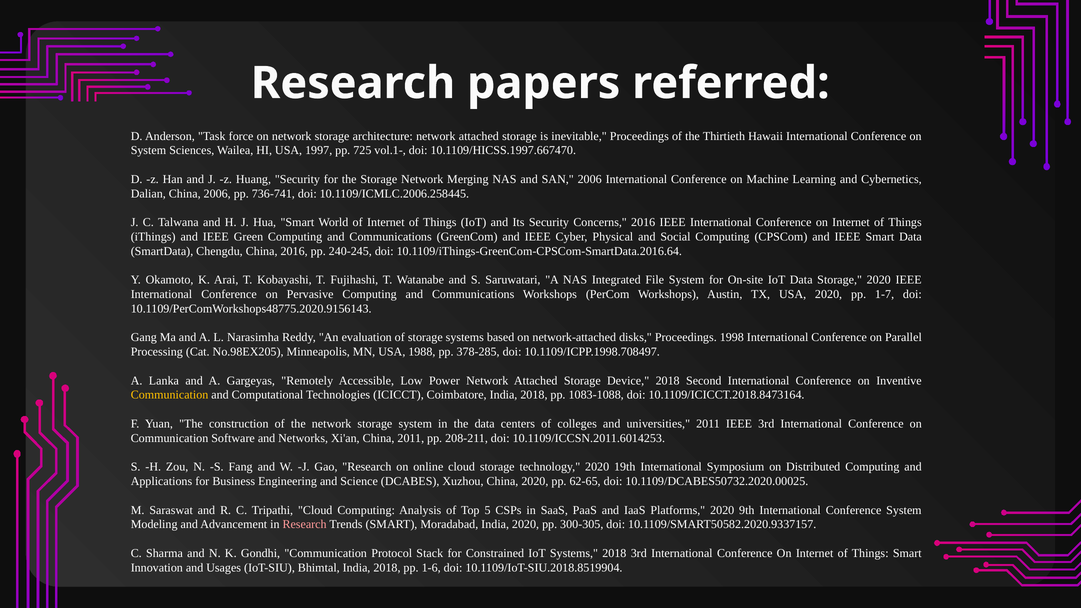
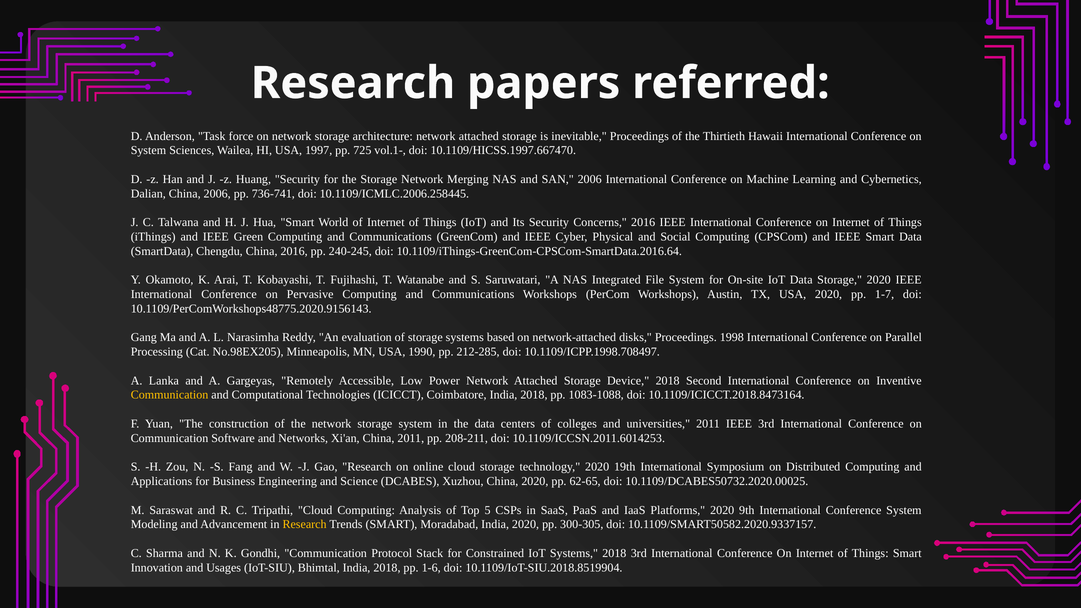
1988: 1988 -> 1990 (422, 352)
378-285: 378-285 -> 212-285 (478, 352)
Research colour: pink -> yellow (305, 525)
